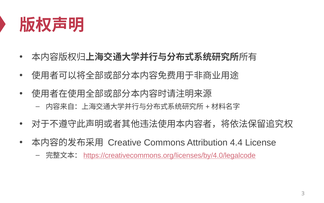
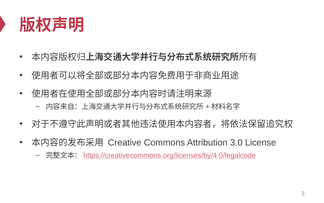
4.4: 4.4 -> 3.0 (236, 142)
